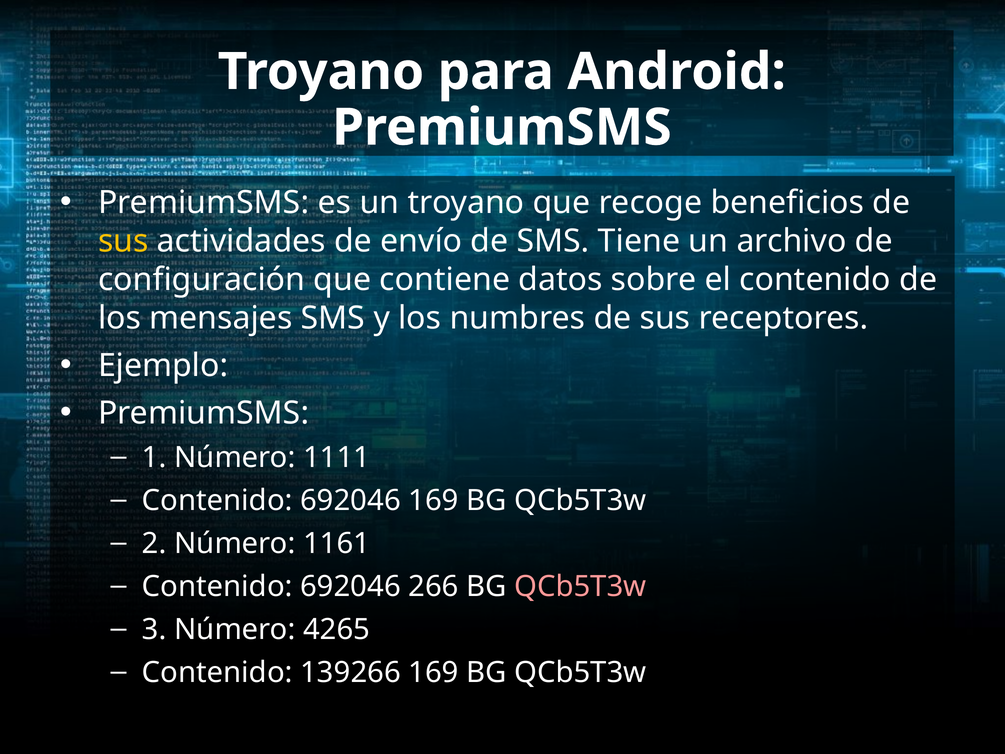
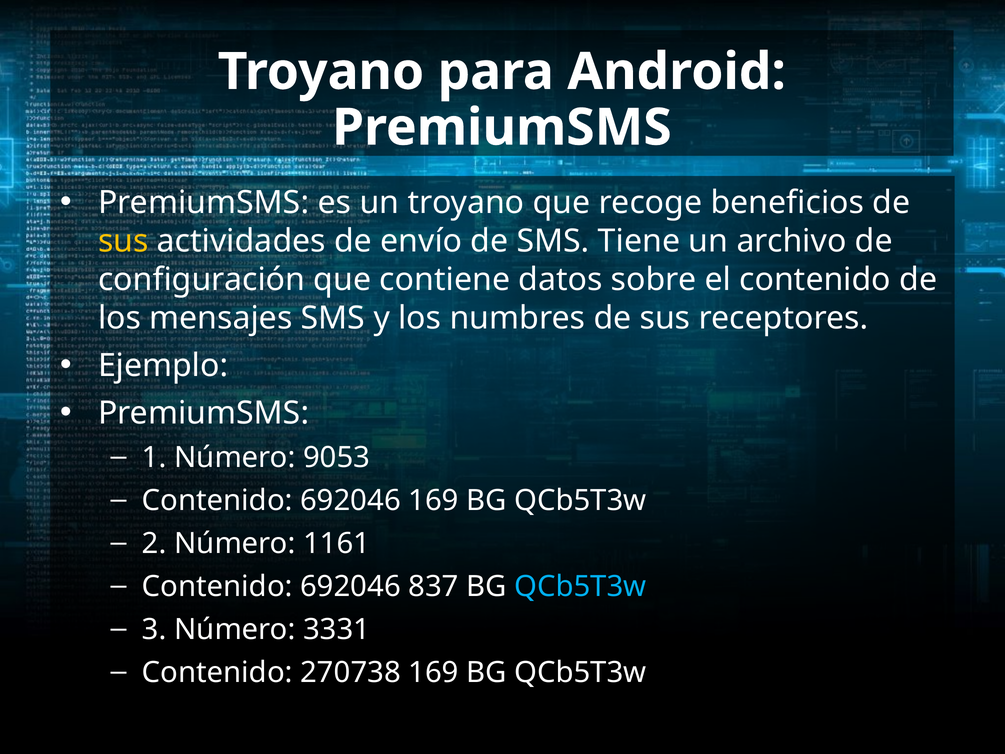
1111: 1111 -> 9053 (337, 457)
266: 266 -> 837 (433, 586)
QCb5T3w colour: pink -> light blue (580, 586)
4265: 4265 -> 3331 (337, 629)
139266: 139266 -> 270738 (351, 672)
